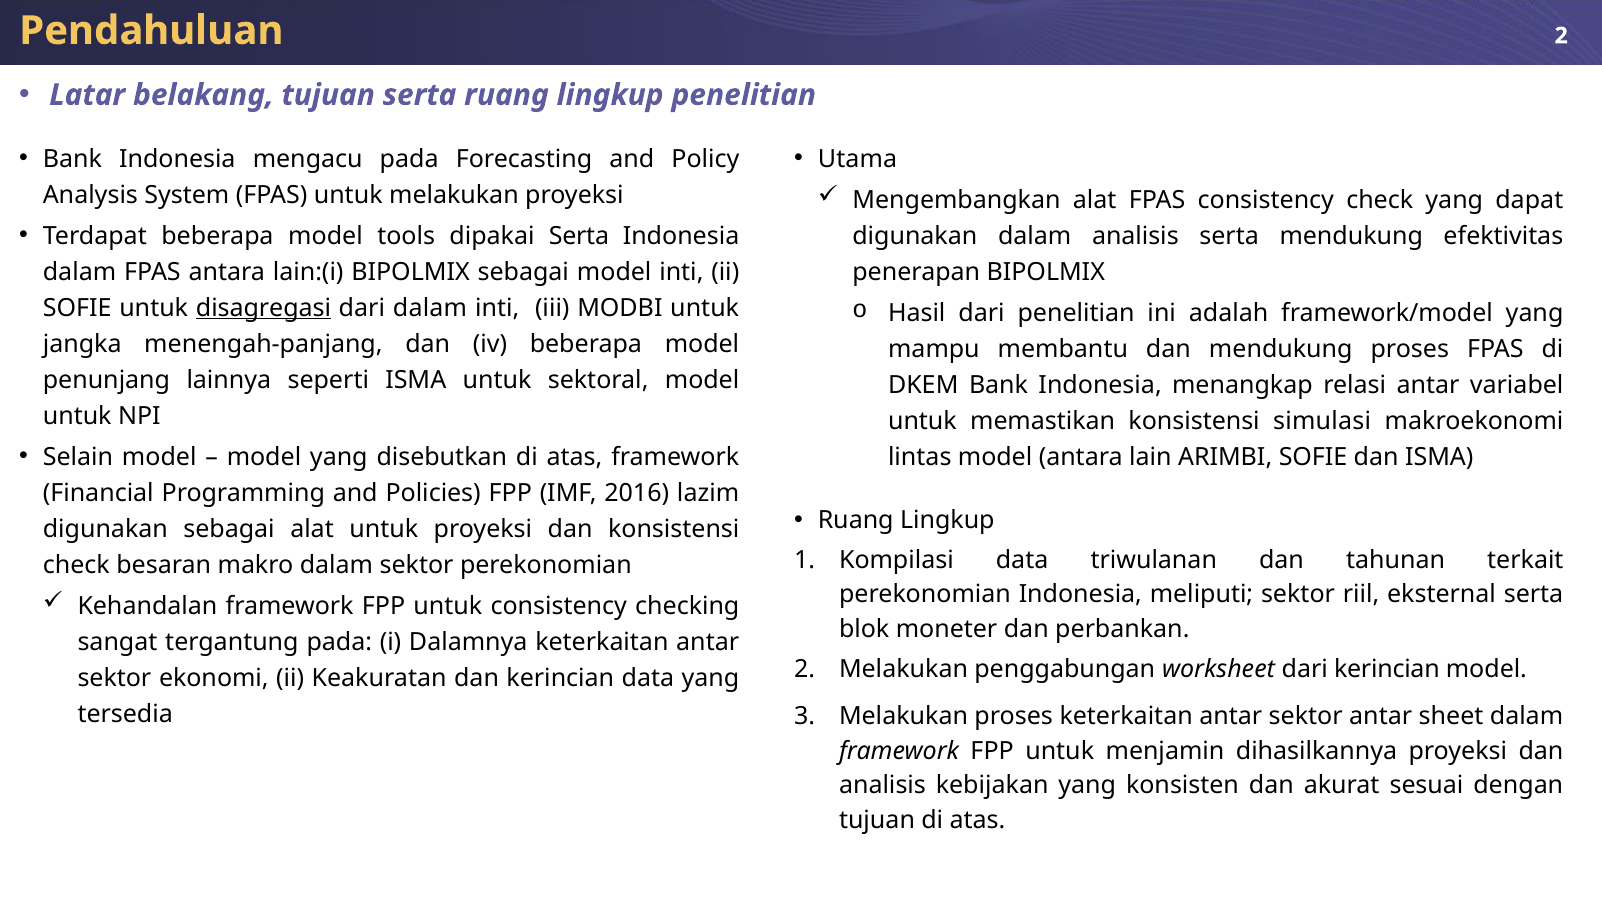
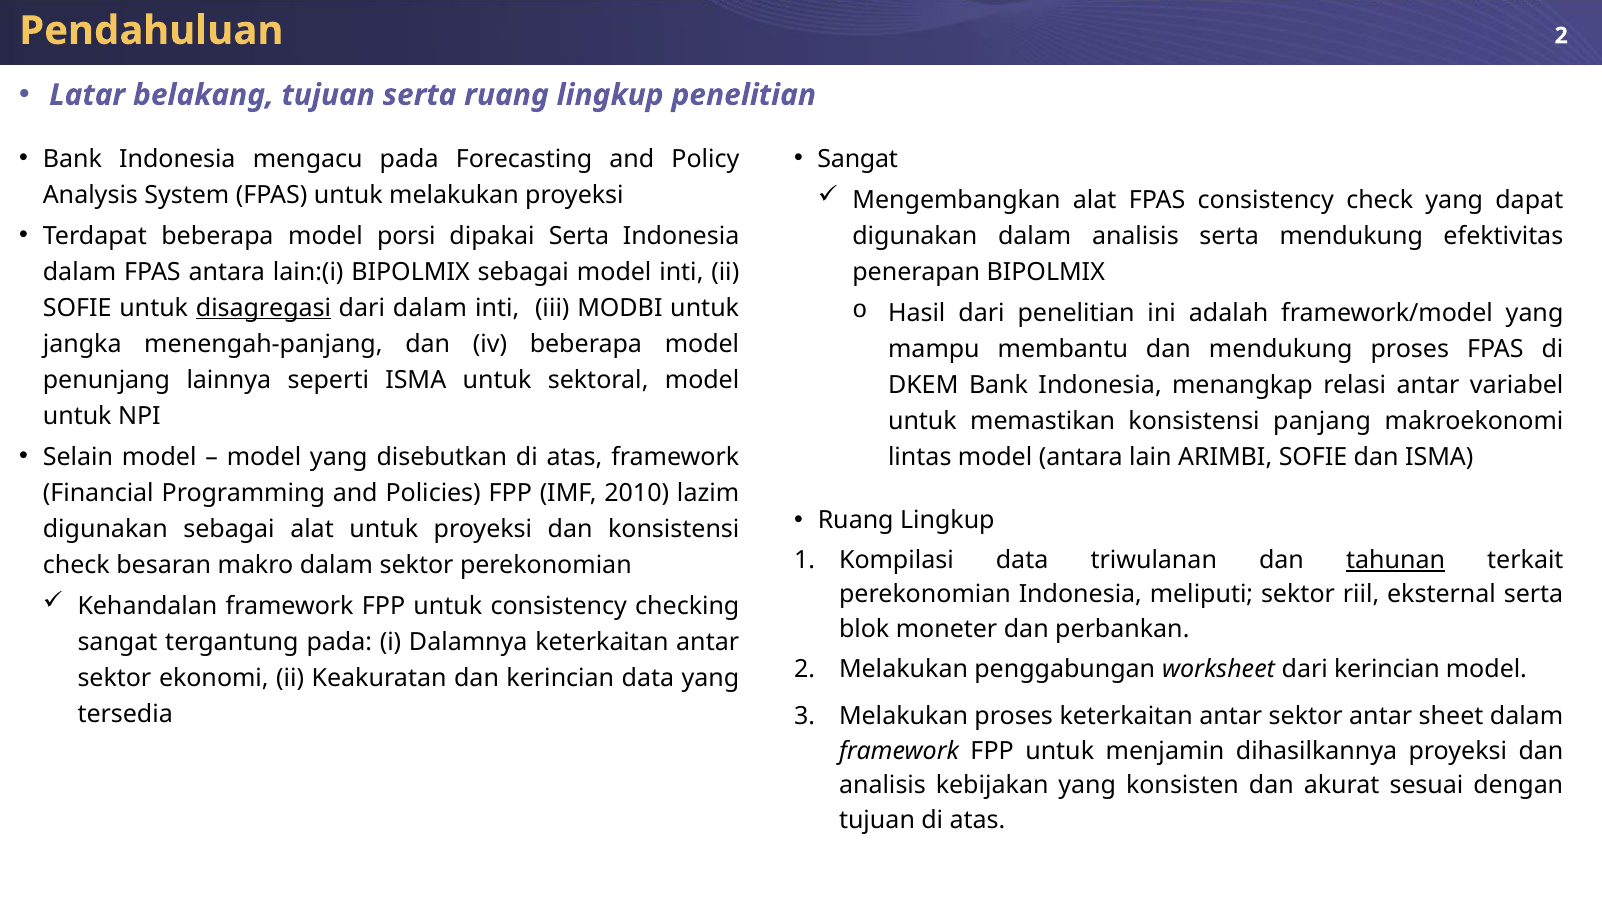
Utama: Utama -> Sangat (858, 159)
tools: tools -> porsi (406, 236)
simulasi: simulasi -> panjang (1322, 421)
2016: 2016 -> 2010 (637, 493)
tahunan underline: none -> present (1396, 560)
